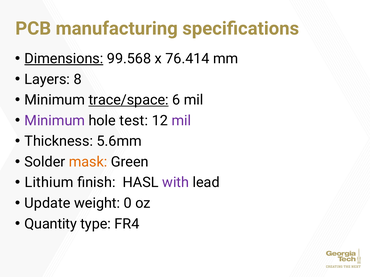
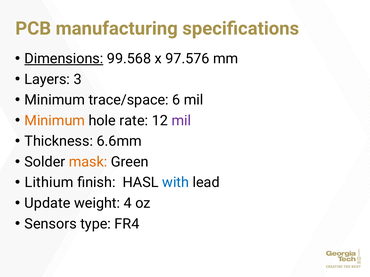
76.414: 76.414 -> 97.576 (187, 59)
8: 8 -> 3 (78, 79)
trace/space underline: present -> none (129, 100)
Minimum colour: purple -> orange (55, 121)
test: test -> rate (134, 121)
5.6mm: 5.6mm -> 6.6mm (119, 141)
with colour: purple -> blue (176, 183)
0: 0 -> 4 (128, 204)
Quantity: Quantity -> Sensors (51, 224)
